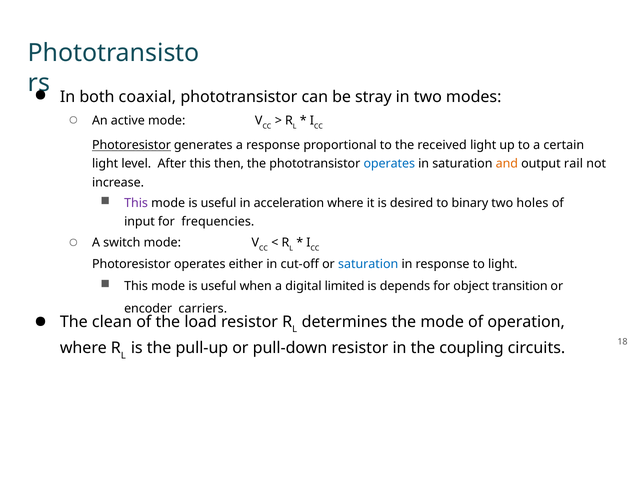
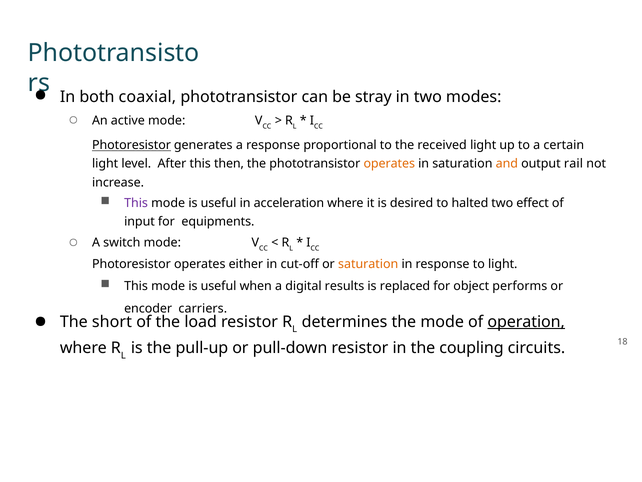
operates colour: blue -> orange (389, 164)
binary: binary -> halted (470, 203)
holes: holes -> effect (533, 203)
frequencies: frequencies -> equipments (218, 222)
saturation colour: blue -> orange (368, 264)
limited: limited -> results (345, 286)
depends: depends -> replaced (405, 286)
transition: transition -> performs (520, 286)
clean: clean -> short (112, 321)
operation underline: none -> present (526, 321)
